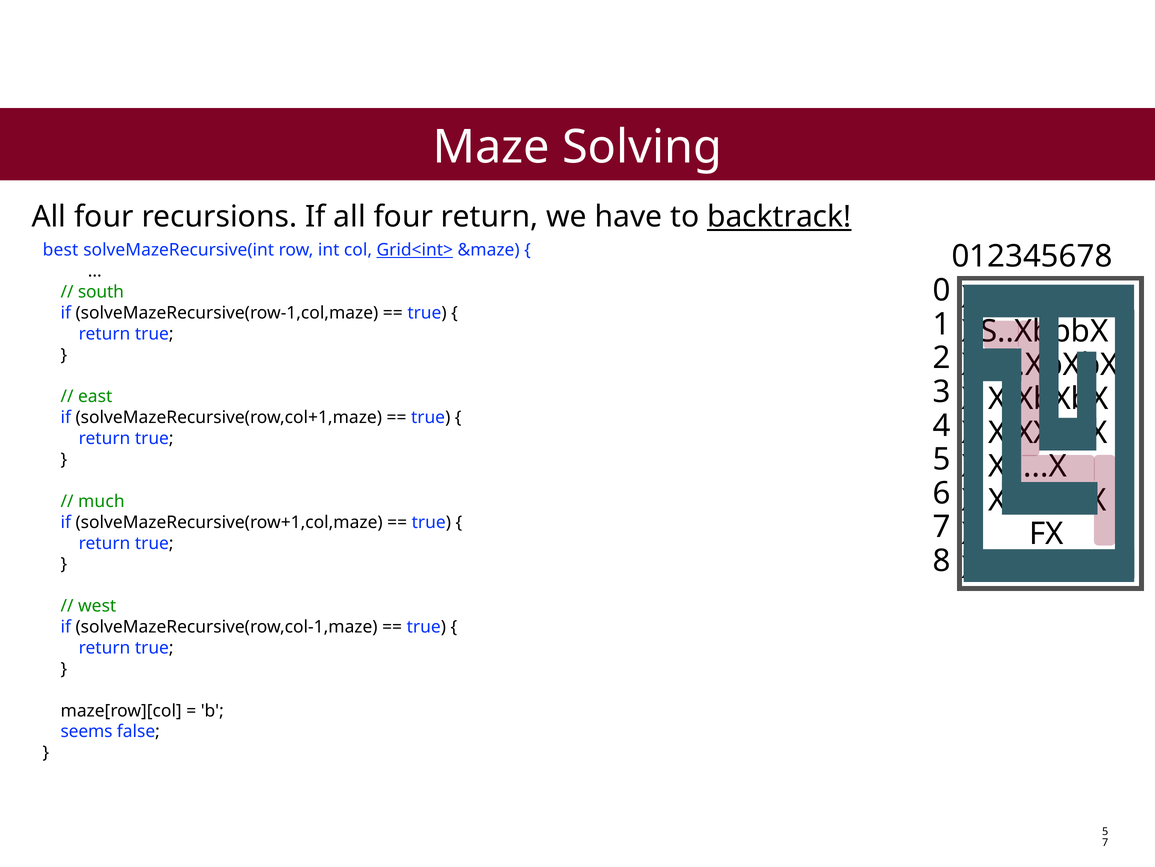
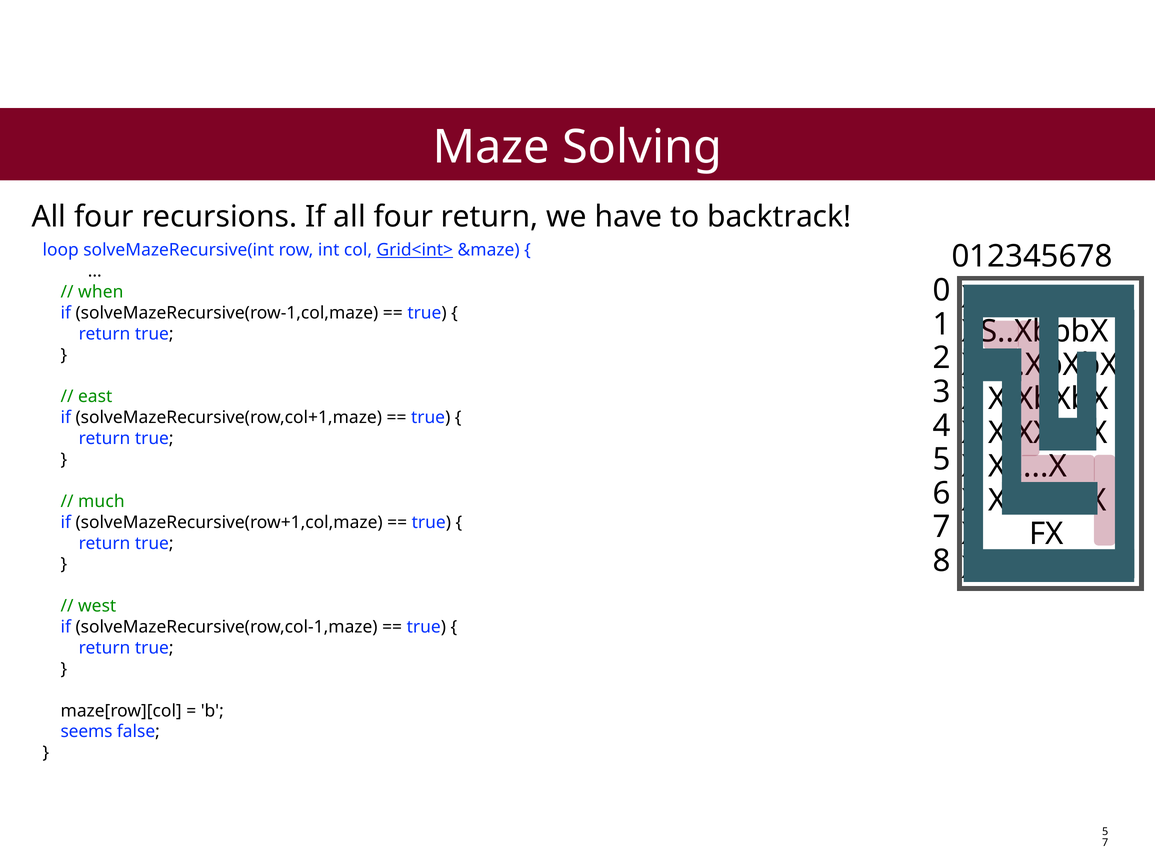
backtrack underline: present -> none (779, 217)
best: best -> loop (61, 250)
south: south -> when (101, 292)
